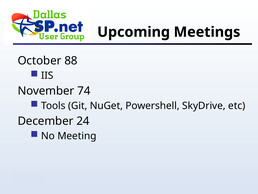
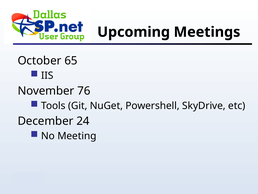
88: 88 -> 65 (71, 61)
74: 74 -> 76 (84, 91)
